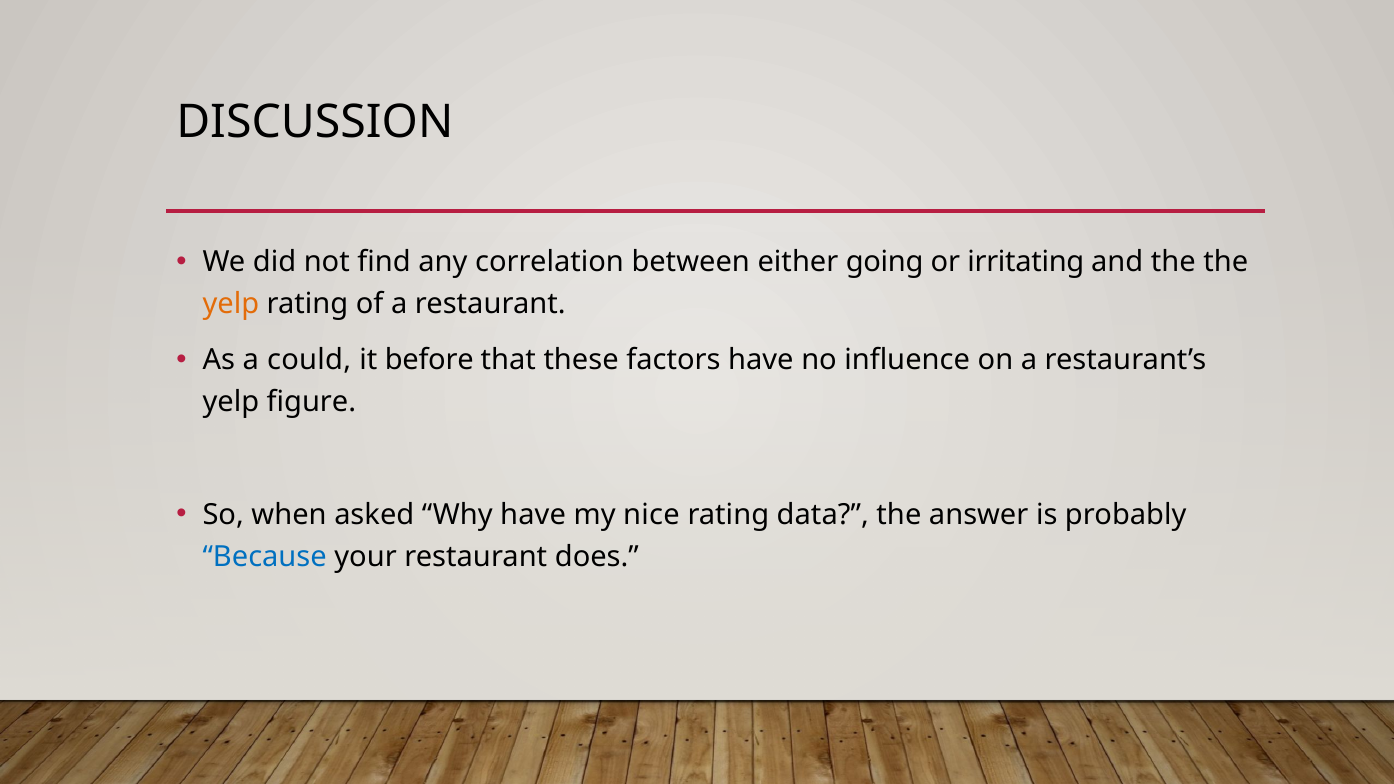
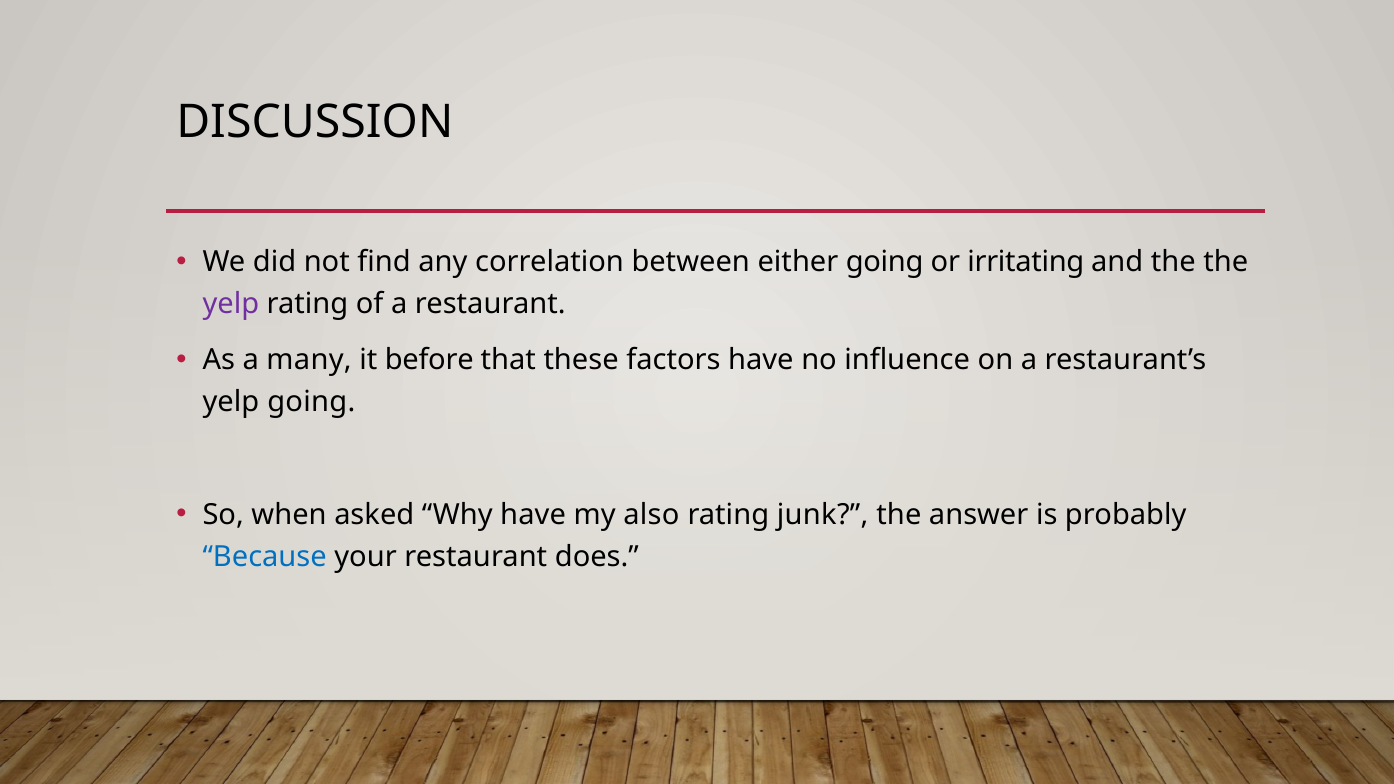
yelp colour: orange -> purple (231, 304)
could: could -> many (309, 360)
yelp figure: figure -> going (311, 402)
nice: nice -> also (651, 515)
data: data -> junk (823, 515)
